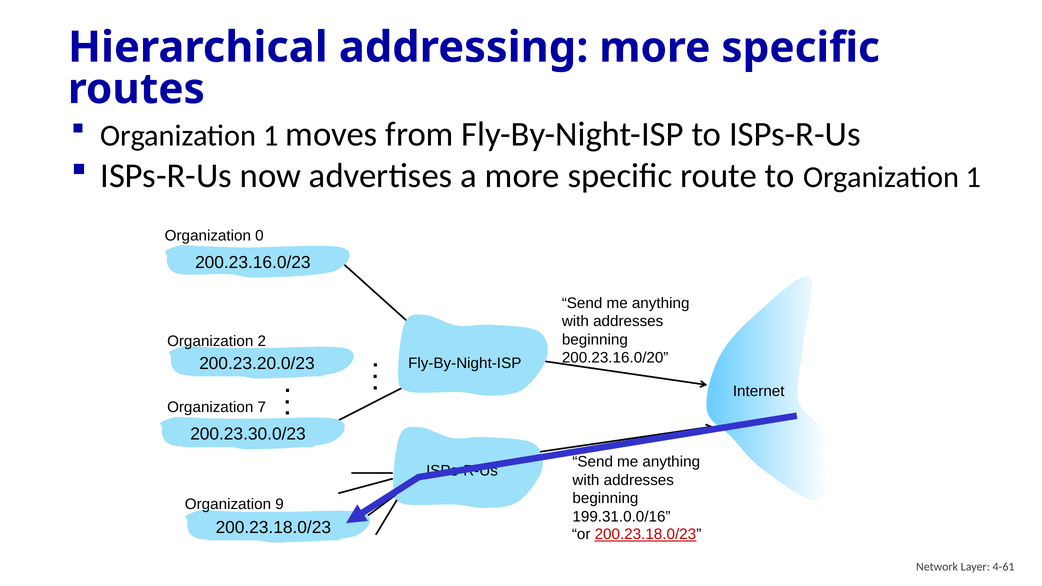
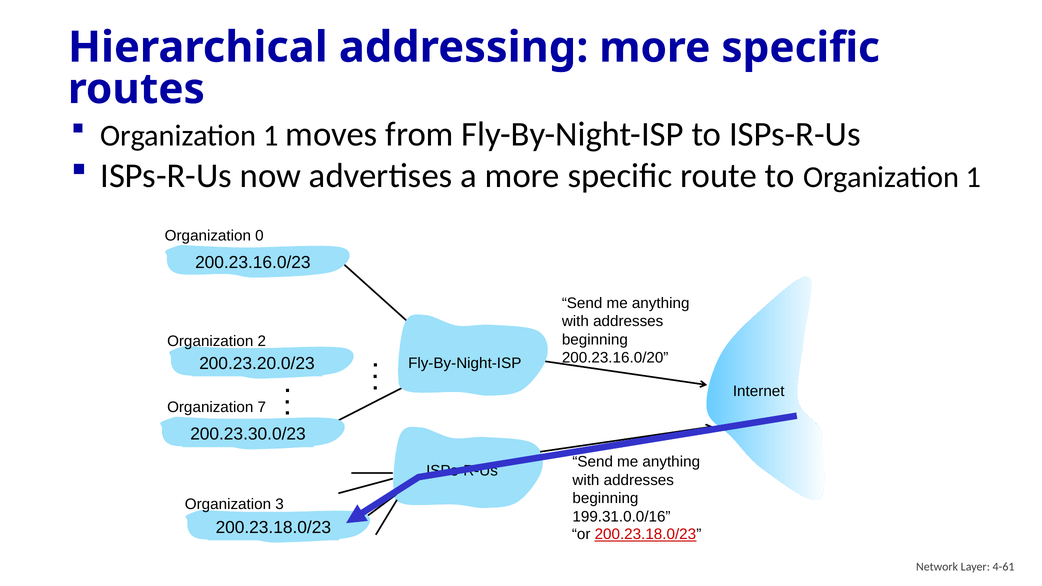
9: 9 -> 3 (279, 504)
